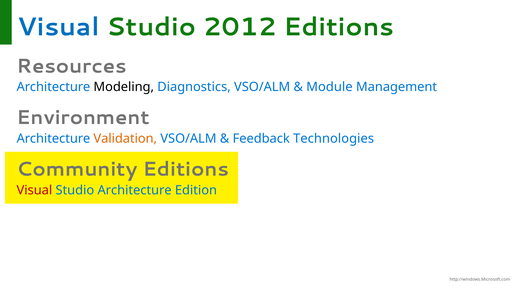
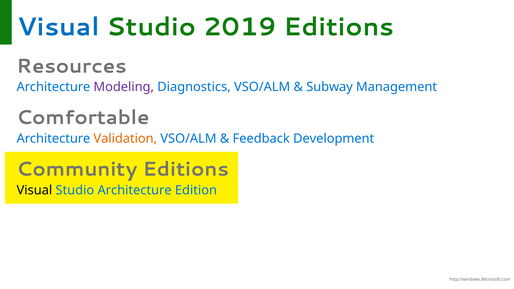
2012: 2012 -> 2019 (240, 27)
Modeling colour: black -> purple (124, 87)
Module: Module -> Subway (330, 87)
Environment: Environment -> Comfortable (83, 118)
Technologies: Technologies -> Development (334, 139)
Visual colour: red -> black (34, 190)
